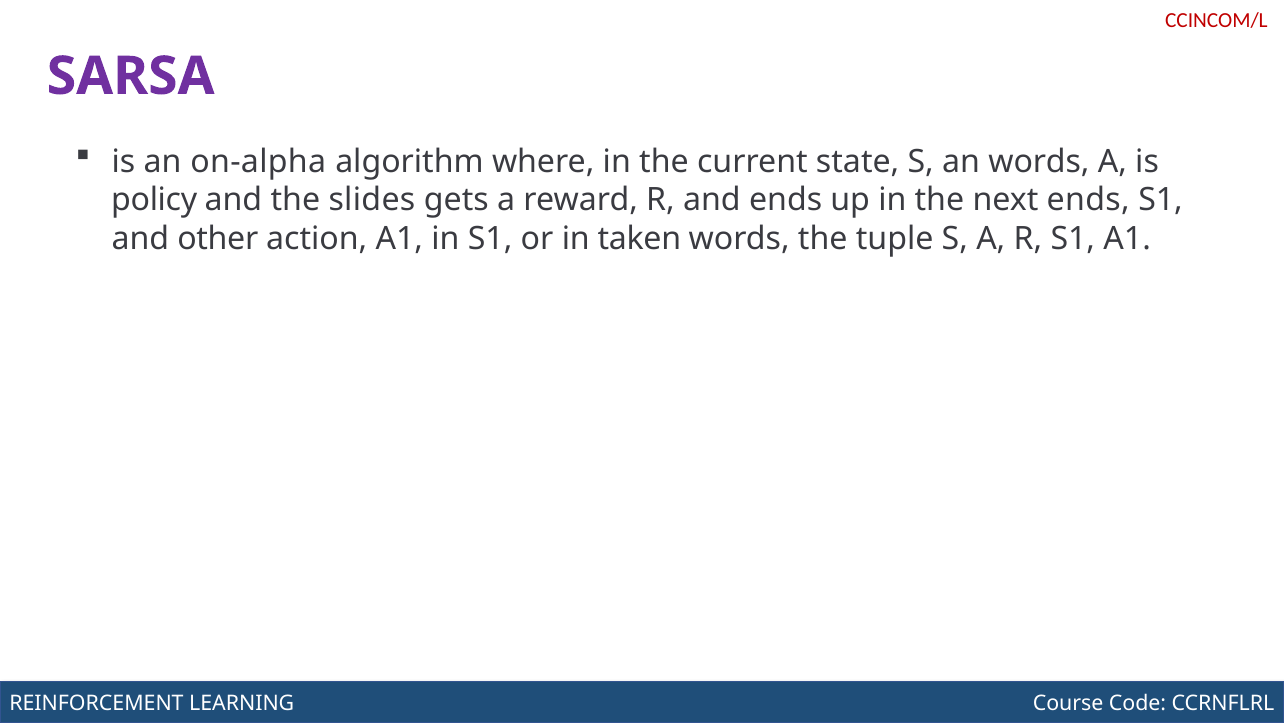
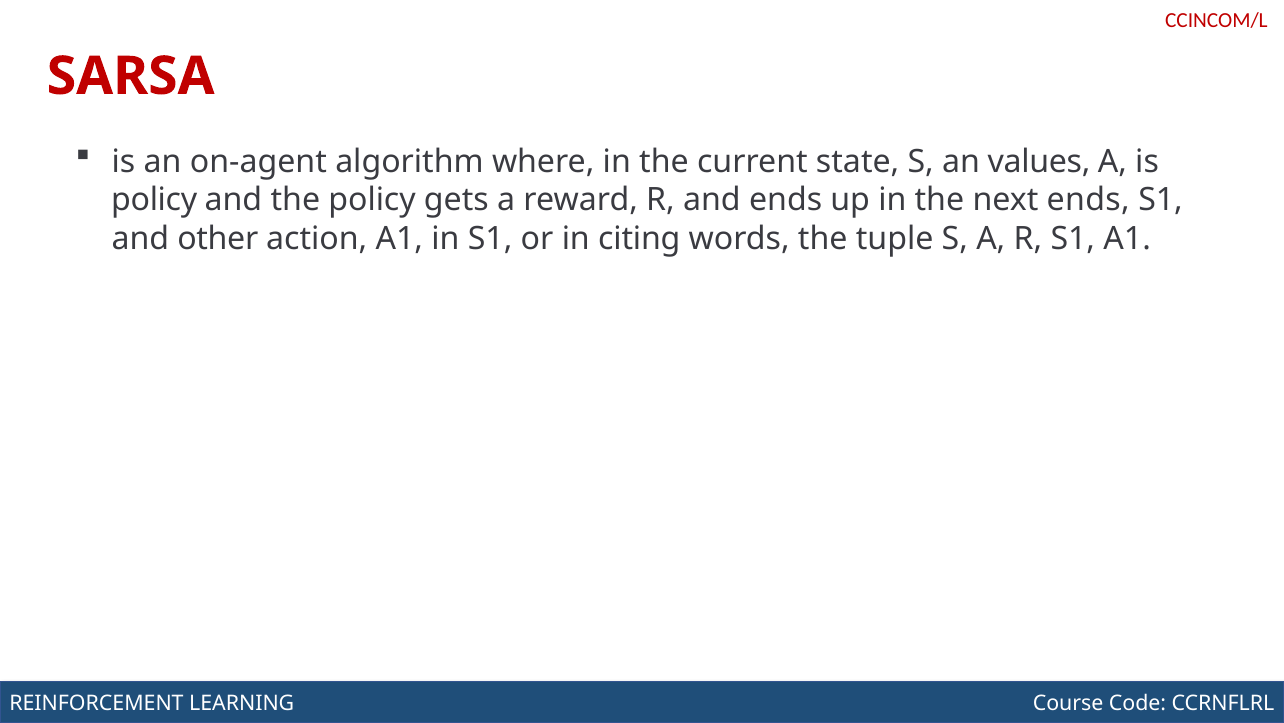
SARSA colour: purple -> red (131, 76)
on-alpha: on-alpha -> on-agent (258, 161)
an words: words -> values (1039, 161)
the slides: slides -> policy (372, 200)
taken: taken -> citing (639, 238)
